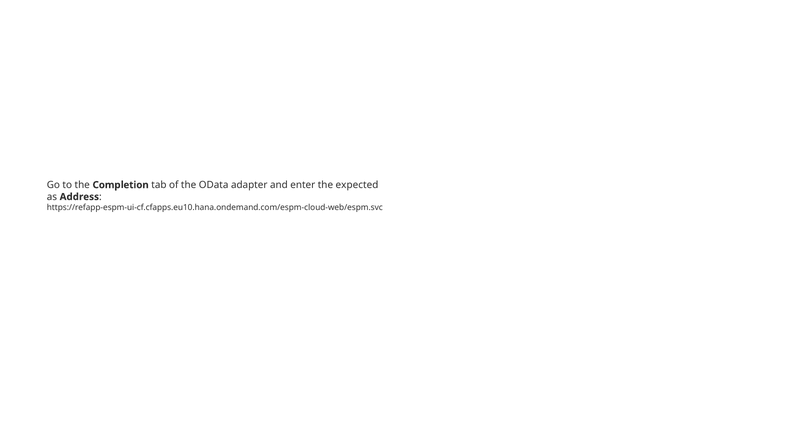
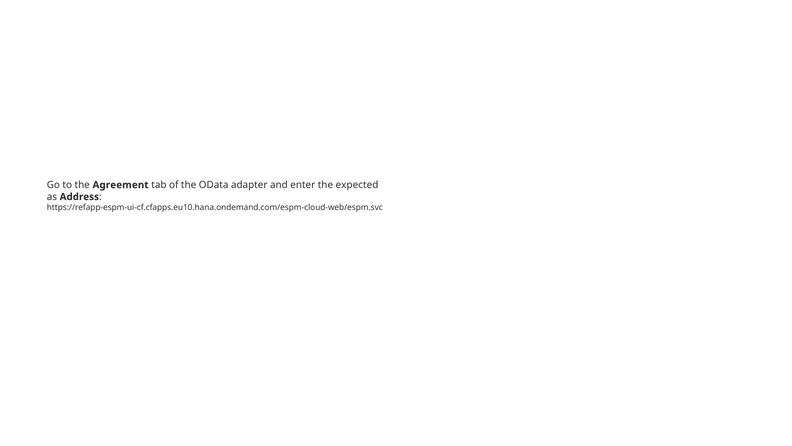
Completion: Completion -> Agreement (121, 185)
